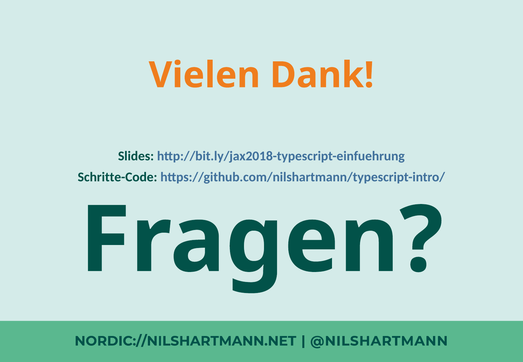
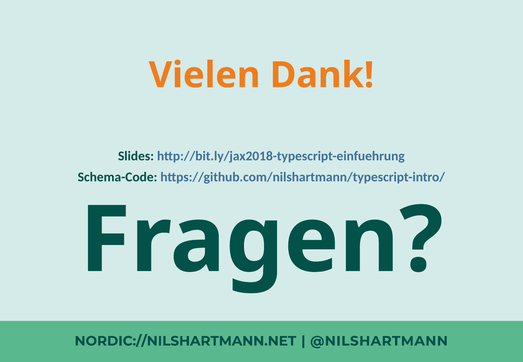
Schritte-Code: Schritte-Code -> Schema-Code (117, 177)
